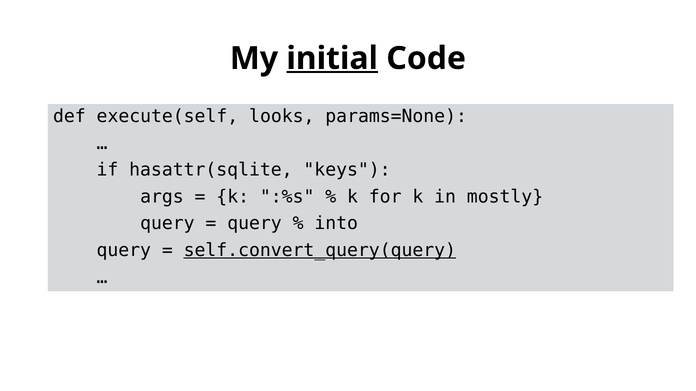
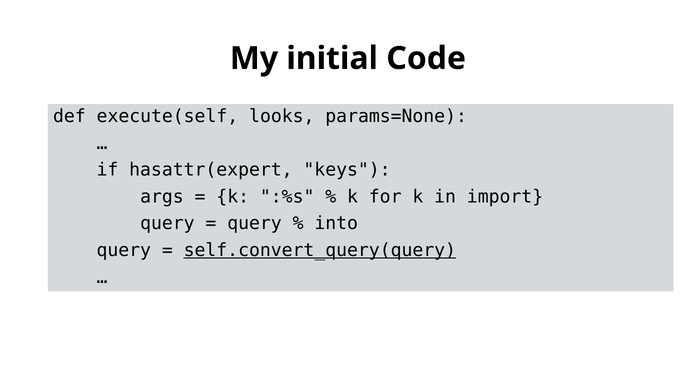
initial underline: present -> none (332, 58)
hasattr(sqlite: hasattr(sqlite -> hasattr(expert (211, 170)
mostly: mostly -> import (505, 197)
